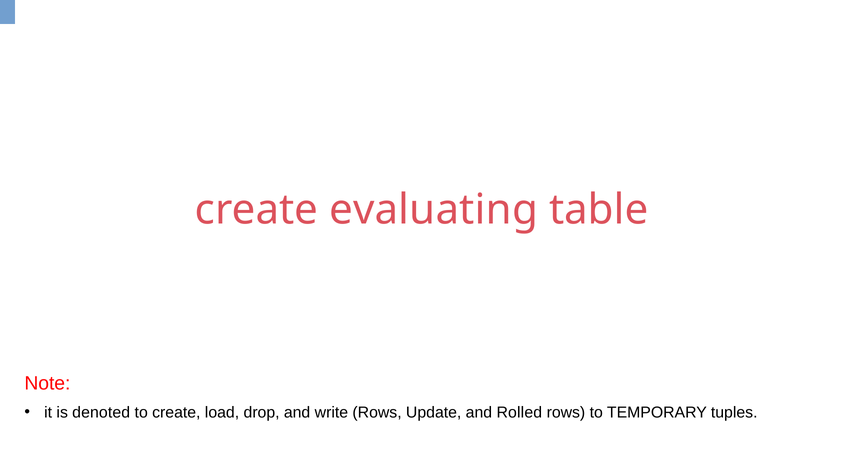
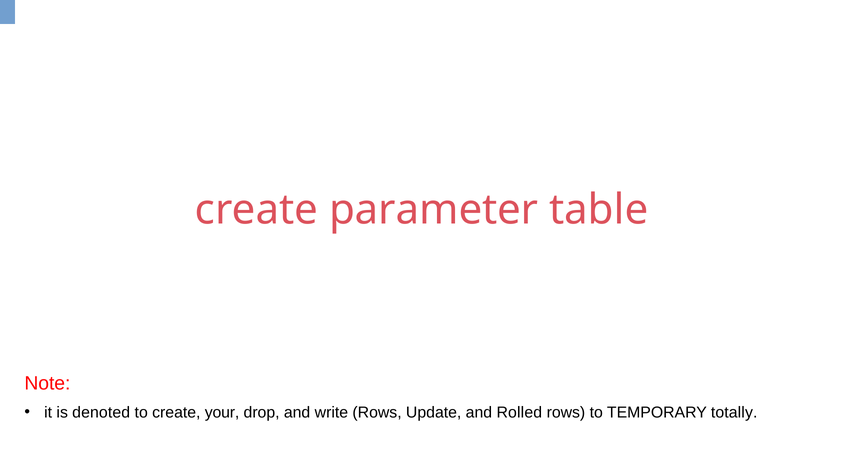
evaluating: evaluating -> parameter (434, 210)
load: load -> your (222, 412)
tuples: tuples -> totally (734, 412)
